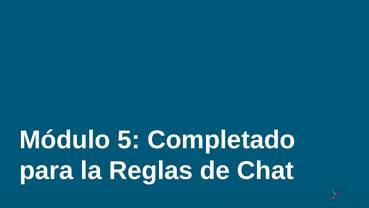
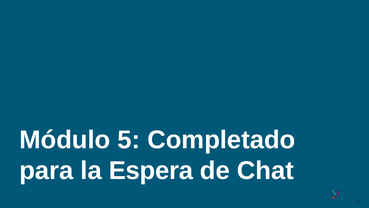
Reglas: Reglas -> Espera (151, 170)
